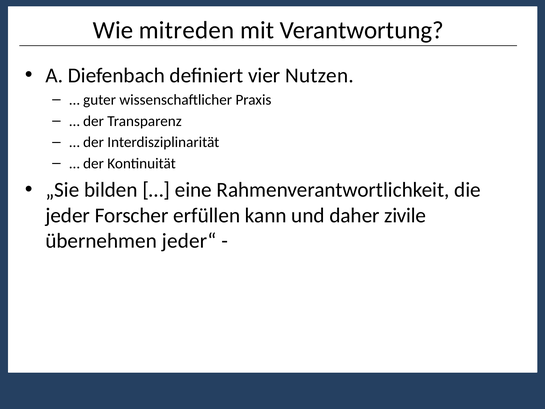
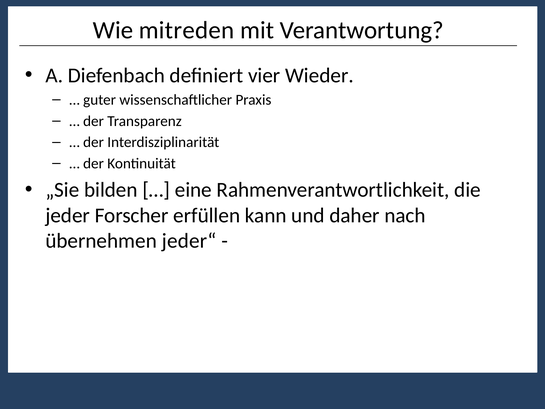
Nutzen: Nutzen -> Wieder (320, 75)
zivile: zivile -> nach (405, 215)
